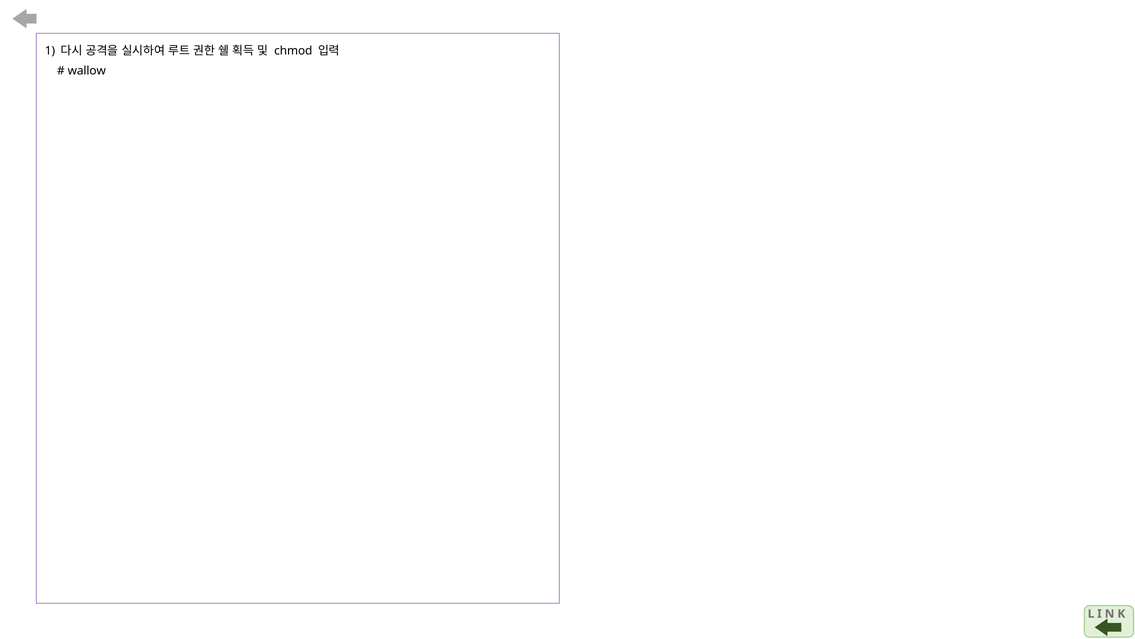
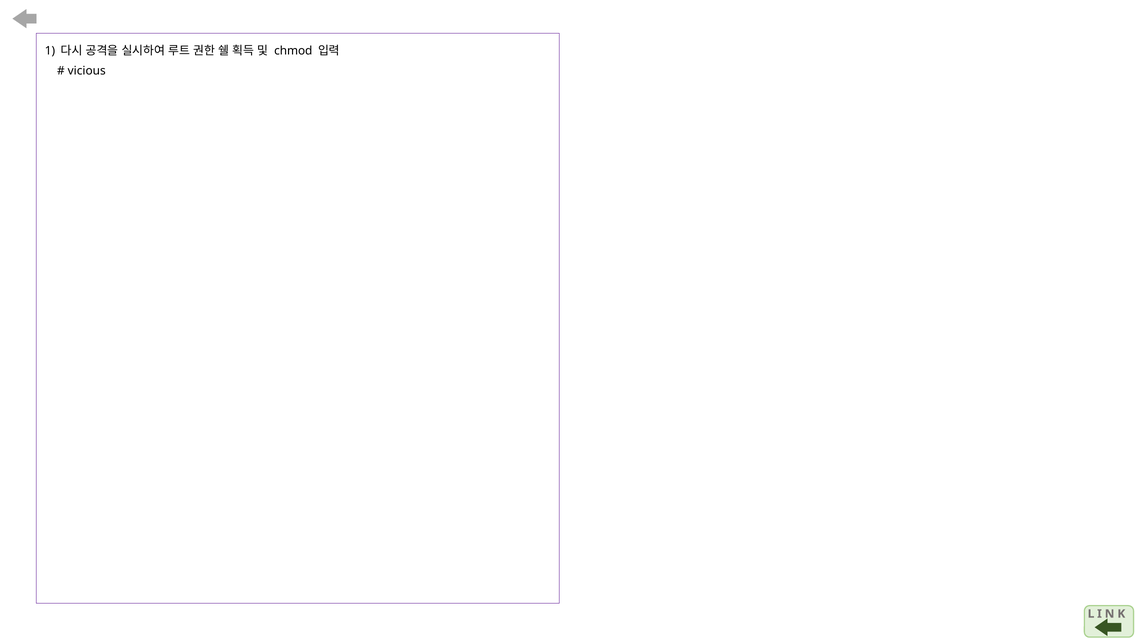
wallow: wallow -> vicious (87, 71)
